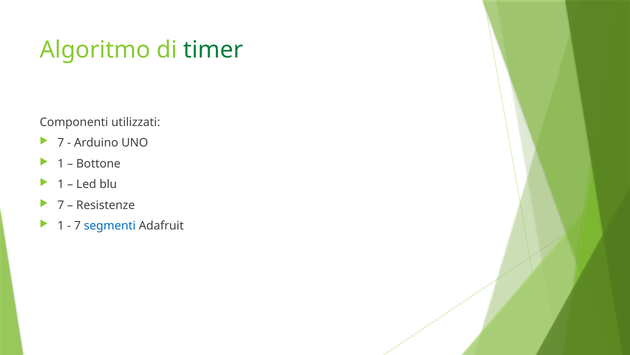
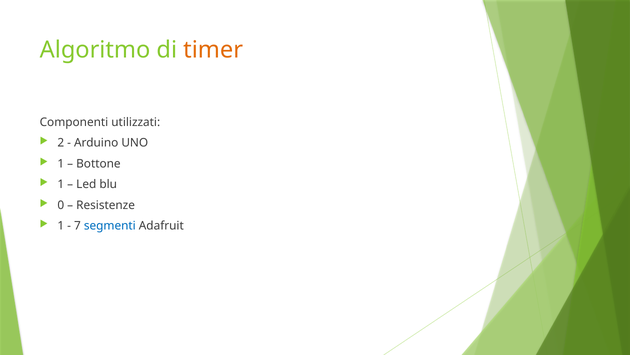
timer colour: green -> orange (213, 50)
7: 7 -> 2 (61, 143)
7: 7 -> 0 (61, 205)
